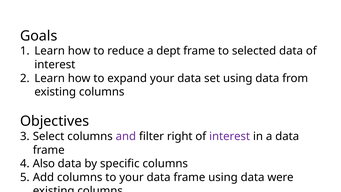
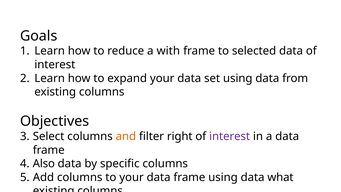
dept: dept -> with (168, 51)
and colour: purple -> orange (126, 136)
were: were -> what (280, 177)
